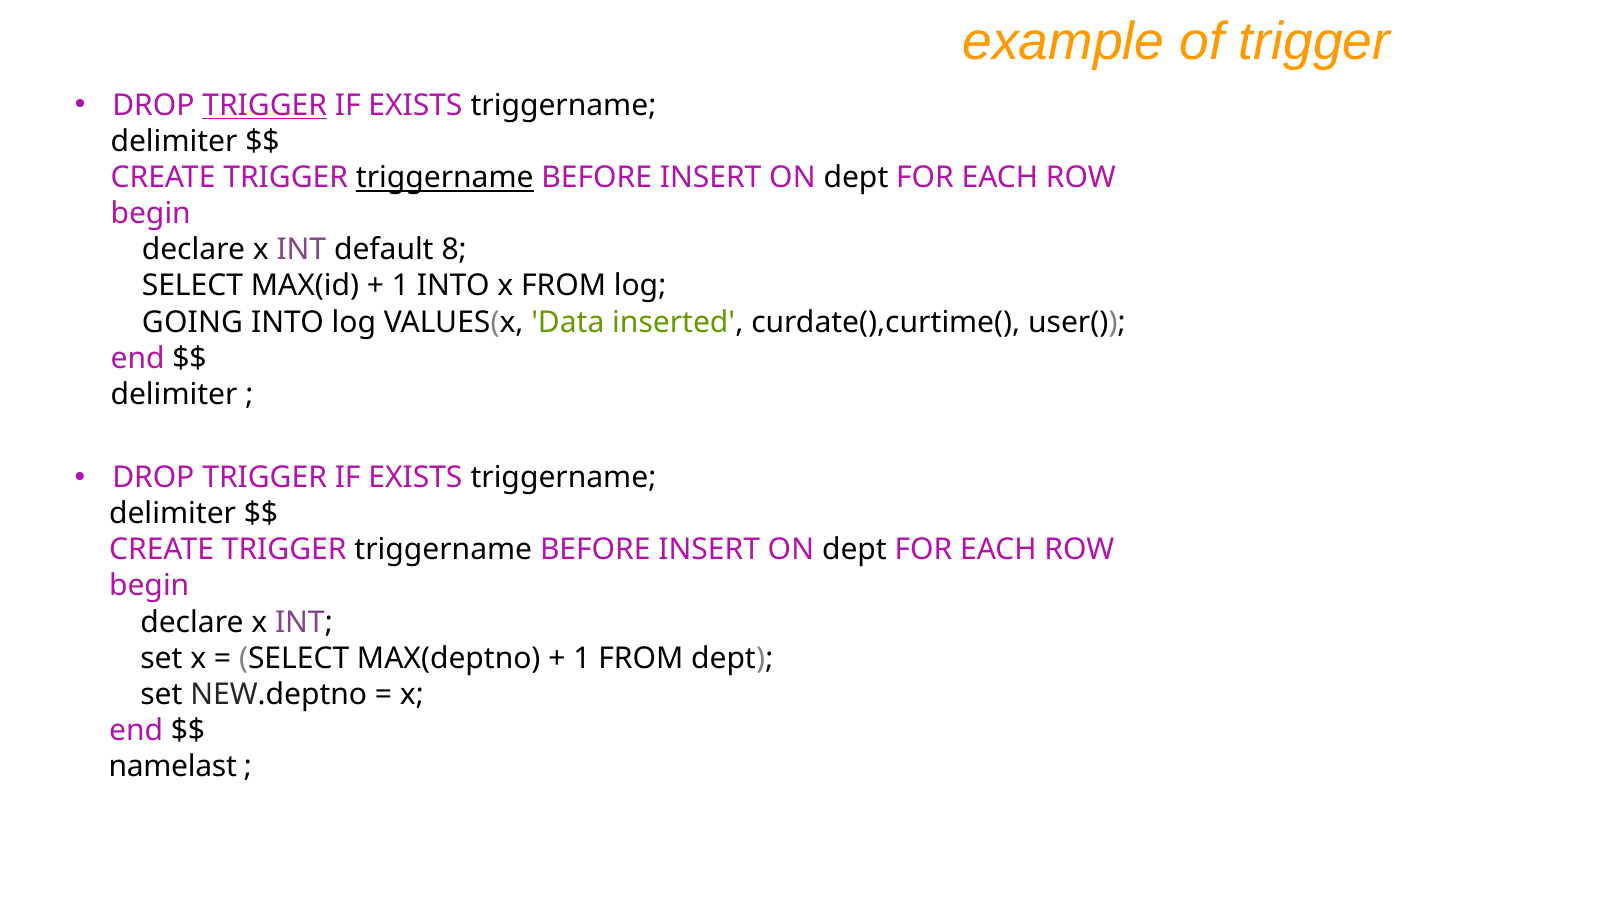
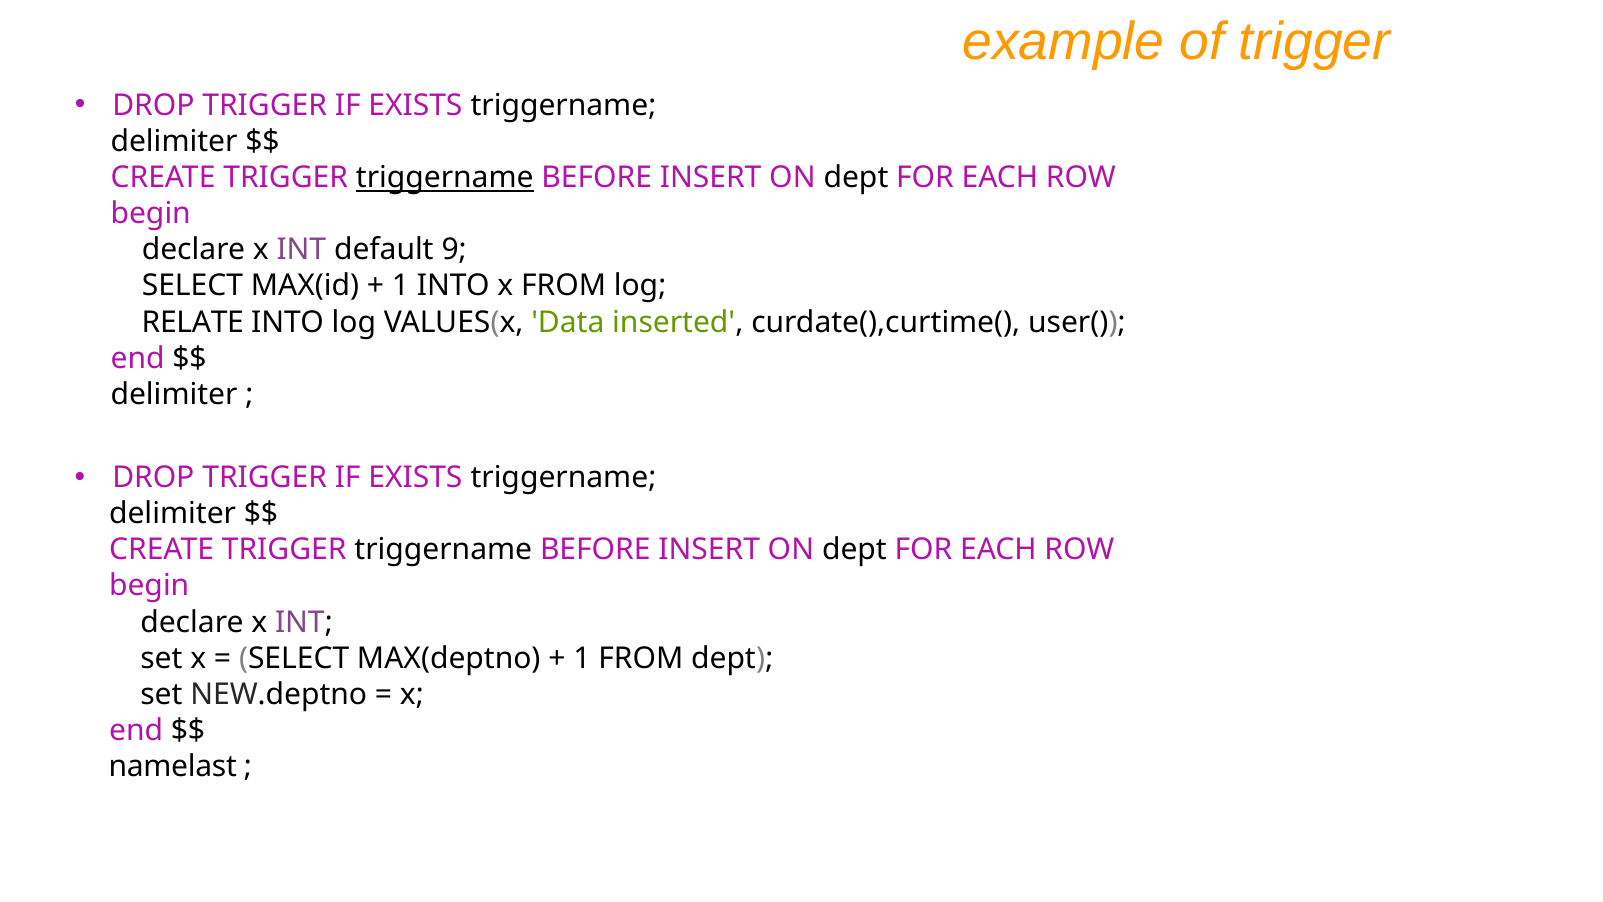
TRIGGER underline: present -> none (265, 106)
8: 8 -> 9 (454, 250)
GOING: GOING -> RELATE (193, 322)
